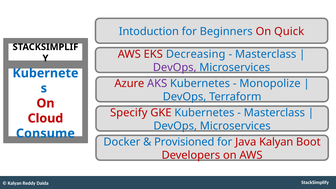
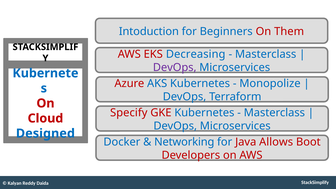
Quick: Quick -> Them (289, 32)
AKS colour: purple -> blue (157, 83)
Consume: Consume -> Designed (45, 133)
Provisioned: Provisioned -> Networking (184, 142)
Java Kalyan: Kalyan -> Allows (276, 142)
